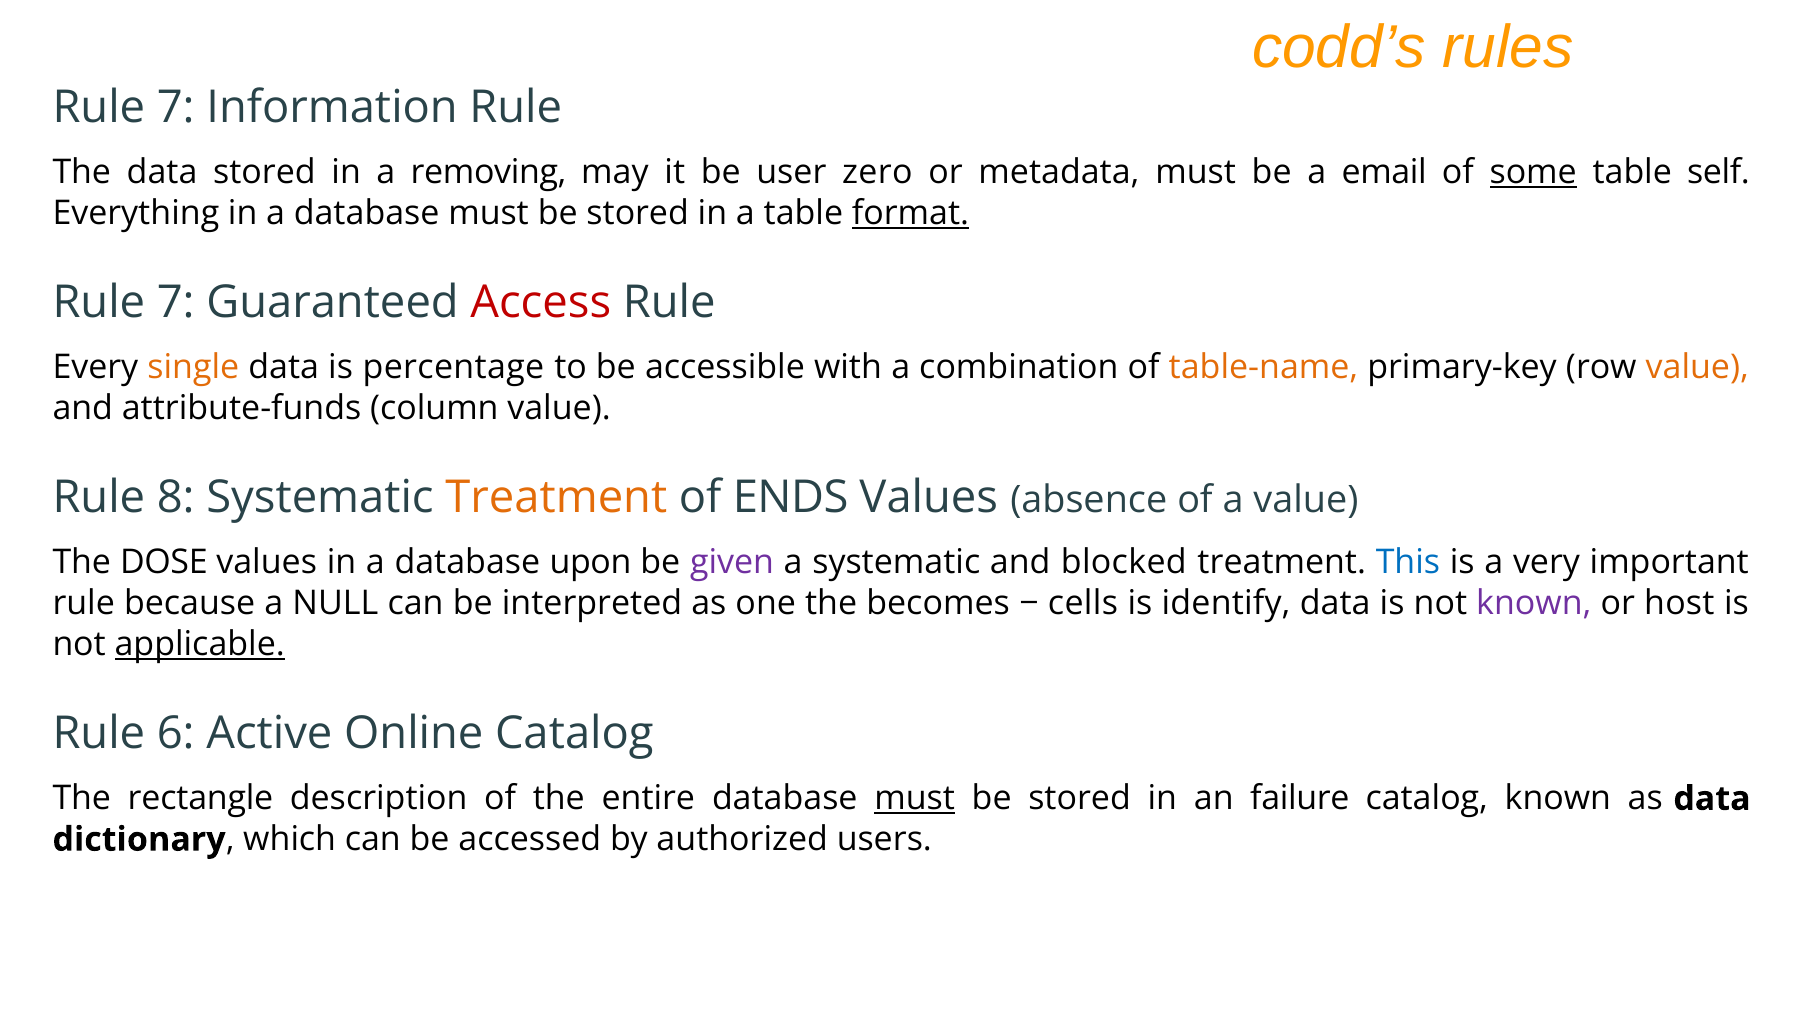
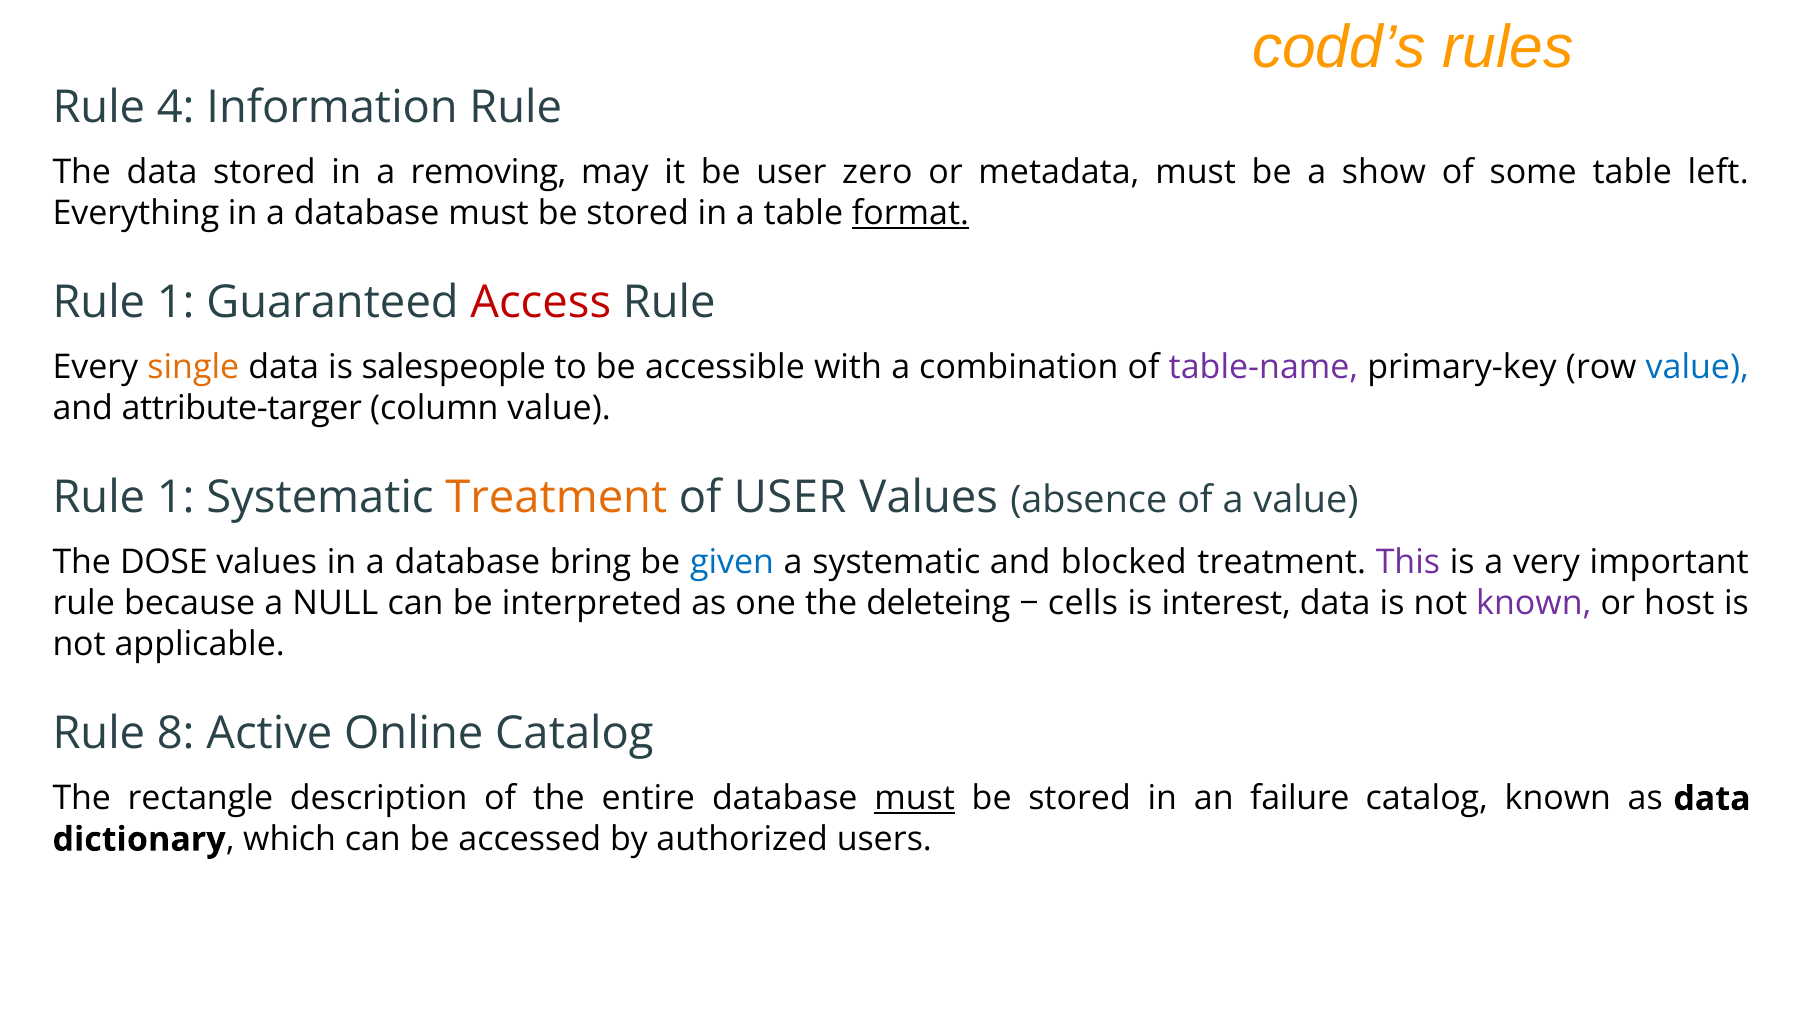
7: 7 -> 4 (176, 108)
email: email -> show (1384, 172)
some underline: present -> none (1533, 172)
self: self -> left (1718, 172)
7: 7 -> 1 (176, 302)
percentage: percentage -> salespeople (454, 367)
table-name colour: orange -> purple (1263, 367)
value colour: orange -> blue (1697, 367)
attribute-funds: attribute-funds -> attribute-targer (242, 408)
8: 8 -> 1 (176, 497)
of ENDS: ENDS -> USER (790, 497)
upon: upon -> bring (590, 562)
given colour: purple -> blue (732, 562)
This colour: blue -> purple (1408, 562)
becomes: becomes -> deleteing (938, 603)
identify: identify -> interest (1226, 603)
applicable underline: present -> none (200, 644)
6: 6 -> 8 (176, 733)
